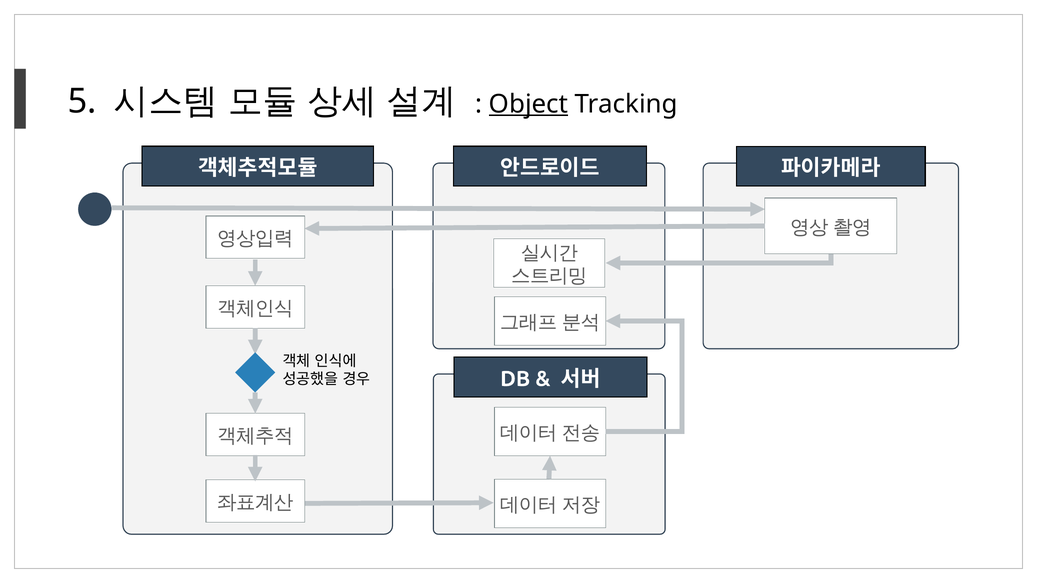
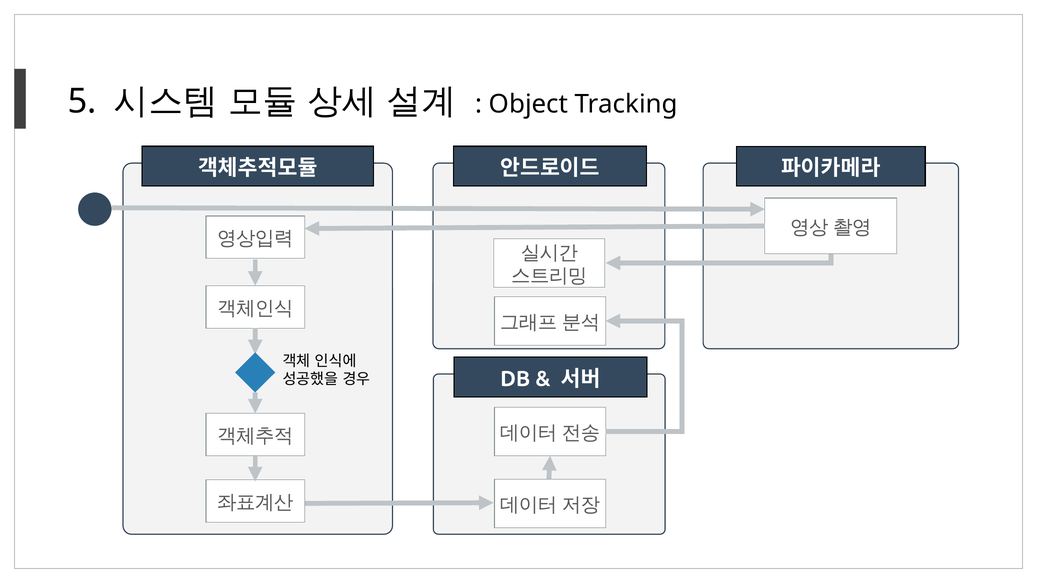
Object underline: present -> none (529, 104)
